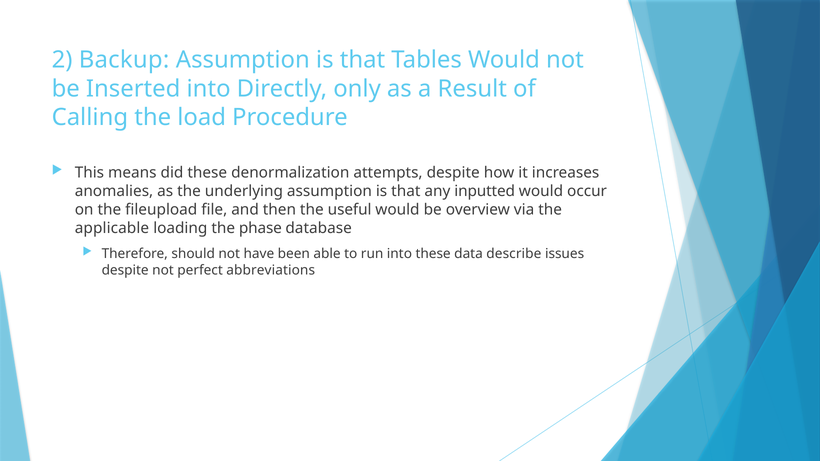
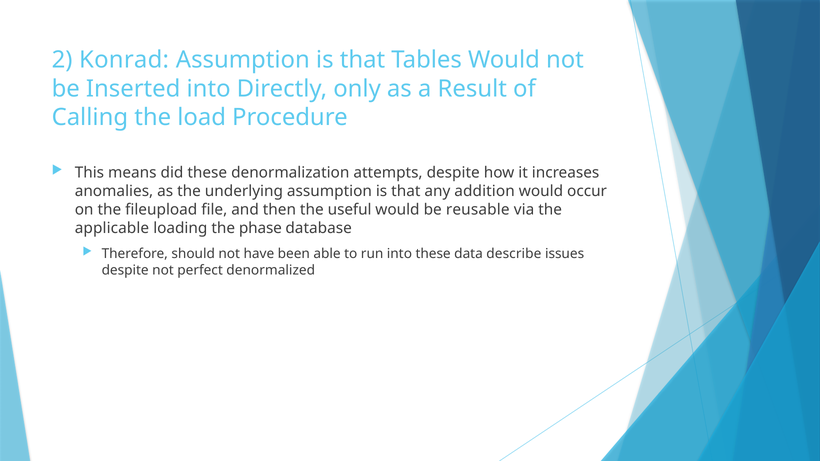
Backup: Backup -> Konrad (124, 60)
inputted: inputted -> addition (485, 191)
overview: overview -> reusable (478, 210)
abbreviations: abbreviations -> denormalized (271, 270)
